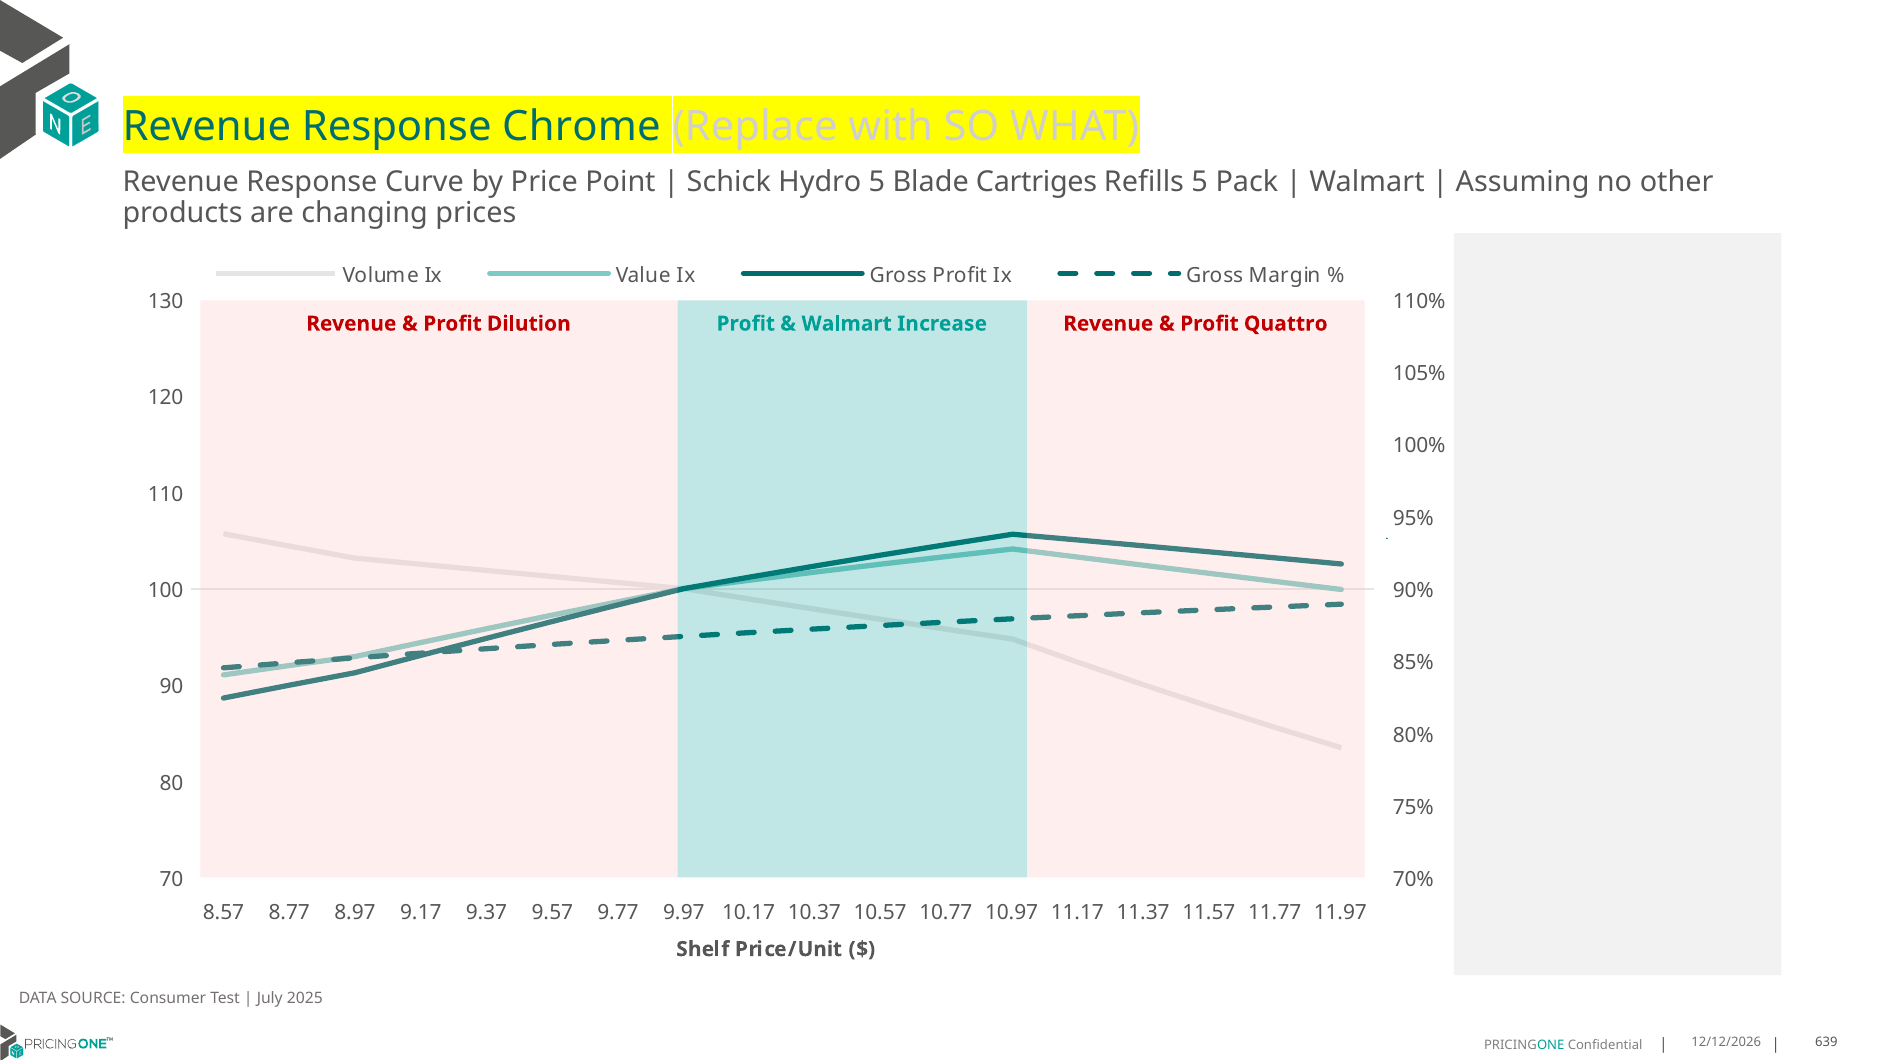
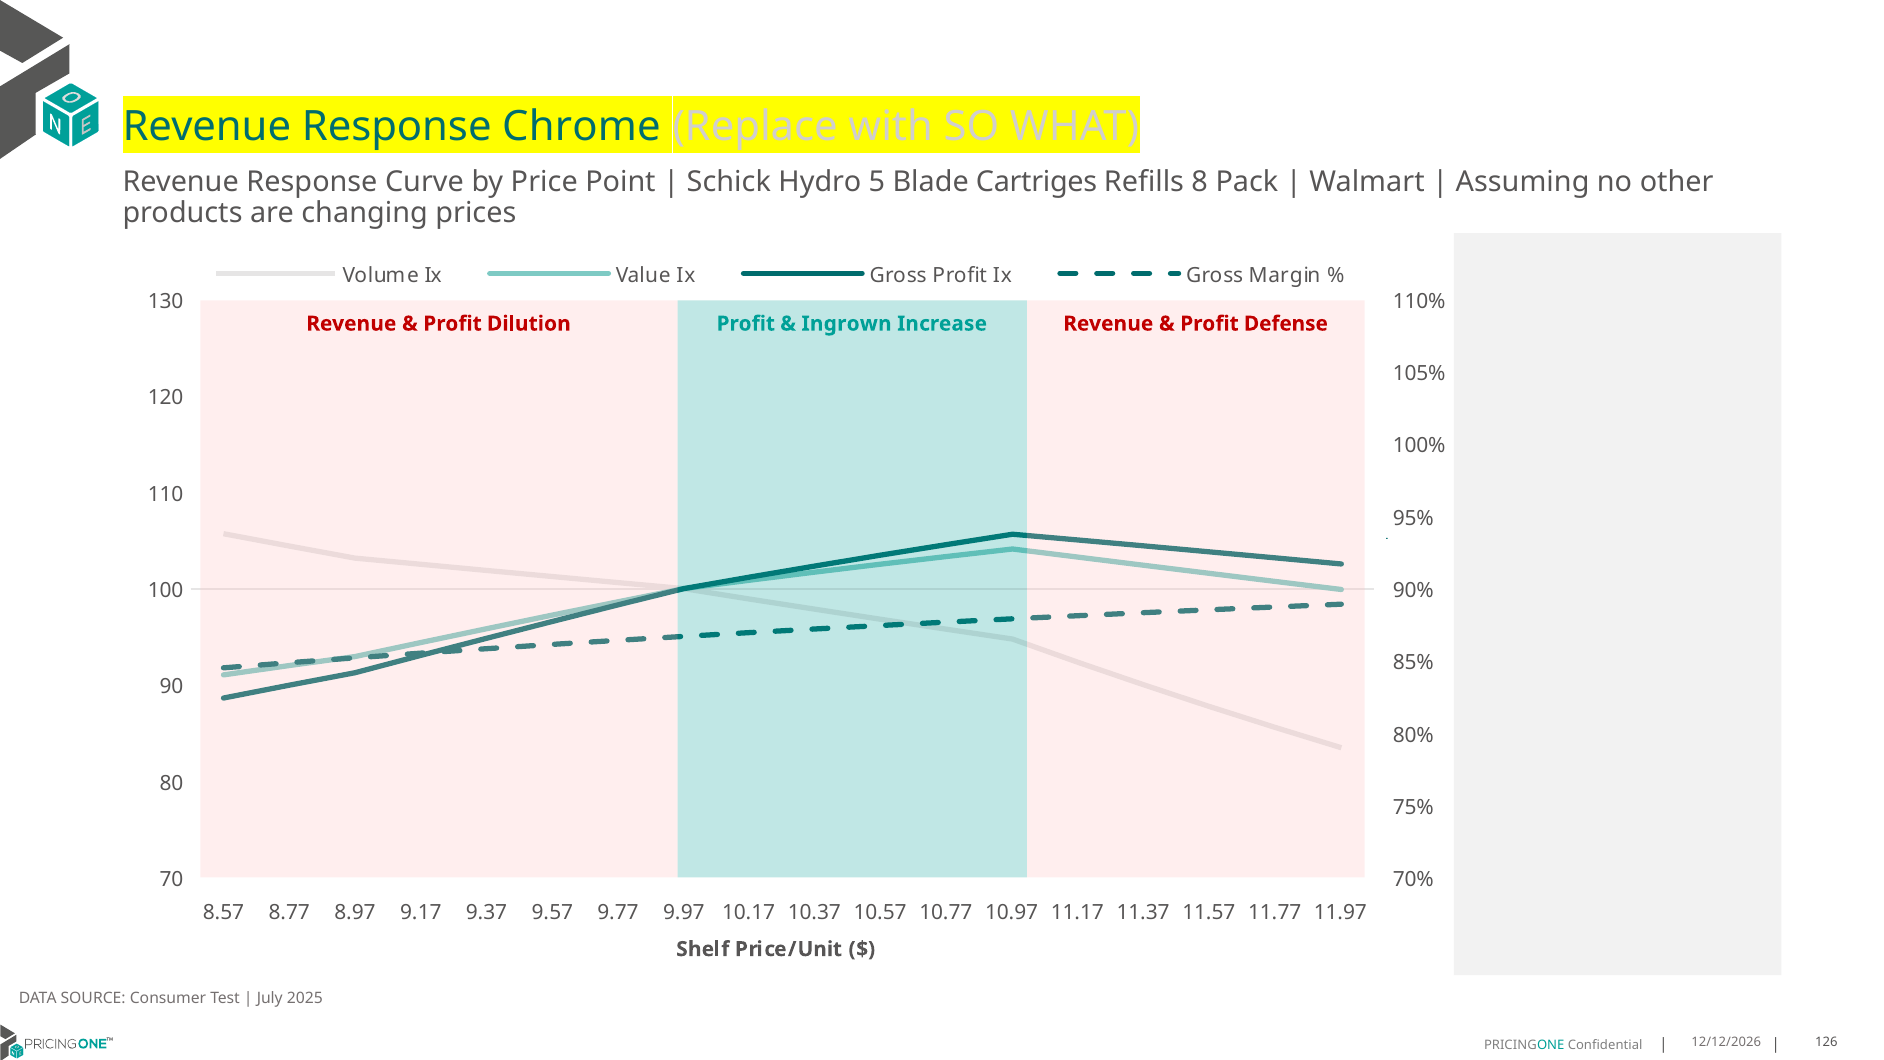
Refills 5: 5 -> 8 (1200, 182)
Walmart: Walmart -> Ingrown (847, 324)
Quattro: Quattro -> Defense (1286, 324)
639: 639 -> 126 (1826, 1042)
